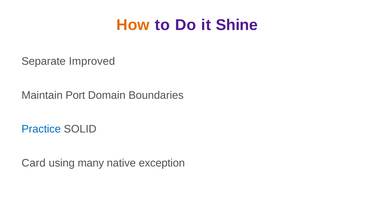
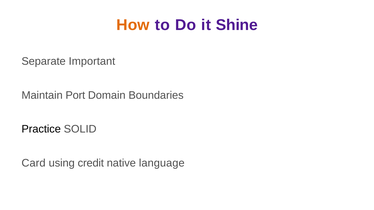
Improved: Improved -> Important (92, 61)
Practice colour: blue -> black (41, 129)
many: many -> credit (91, 163)
exception: exception -> language (162, 163)
